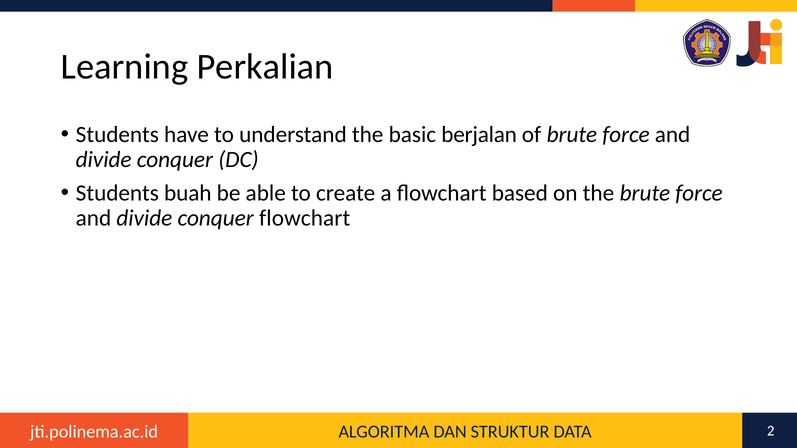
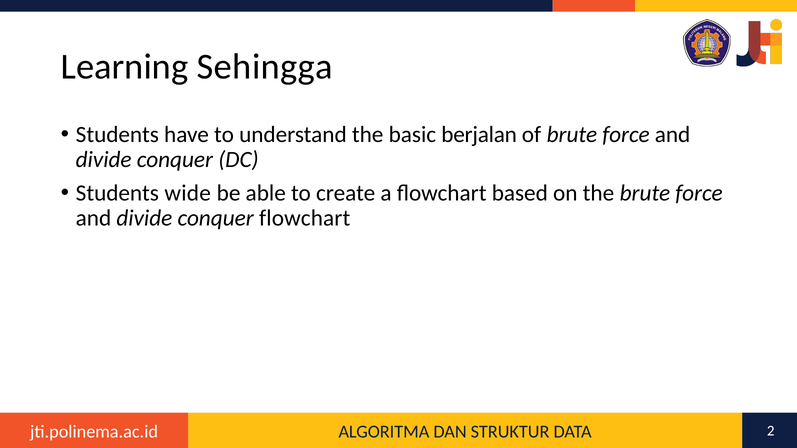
Perkalian: Perkalian -> Sehingga (265, 67)
buah: buah -> wide (188, 193)
